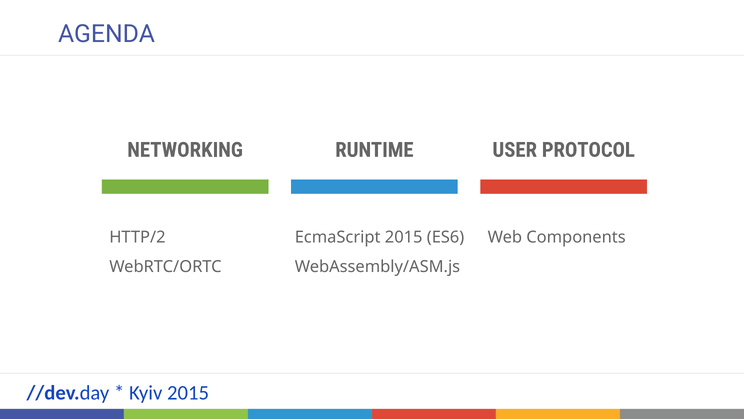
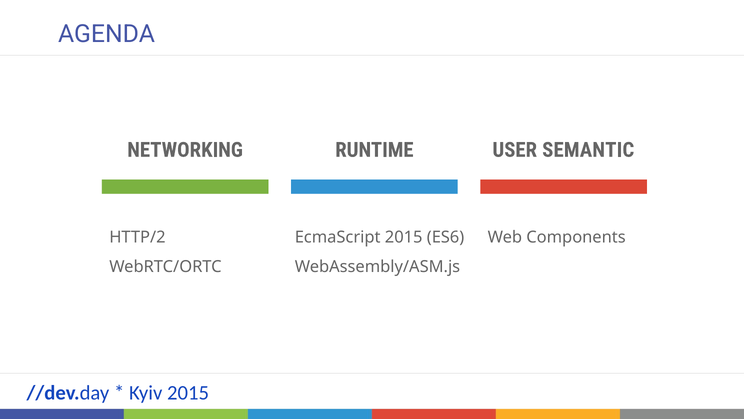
PROTOCOL: PROTOCOL -> SEMANTIC (588, 150)
